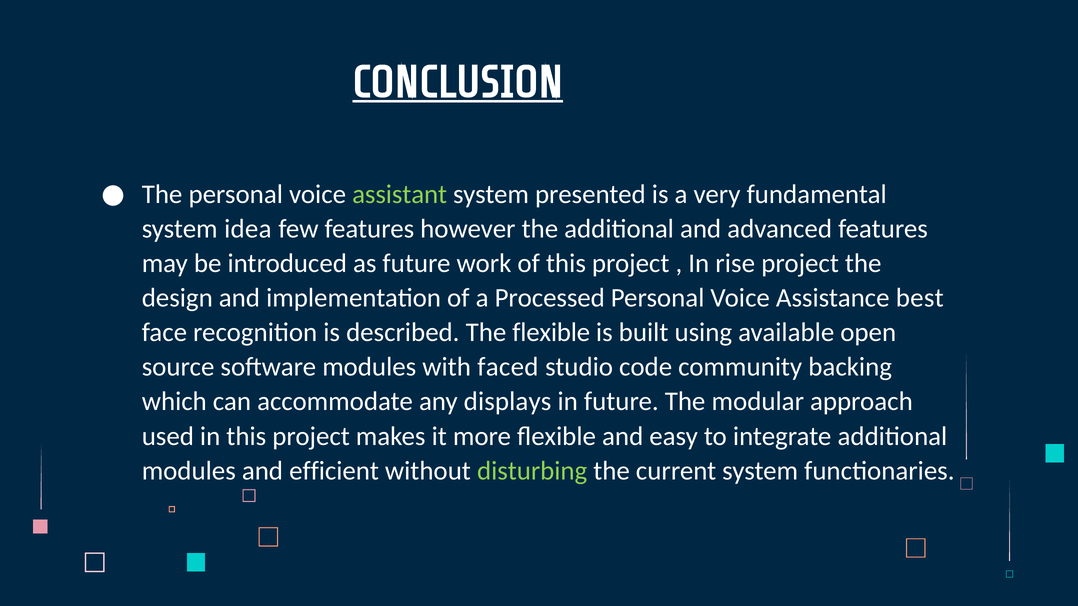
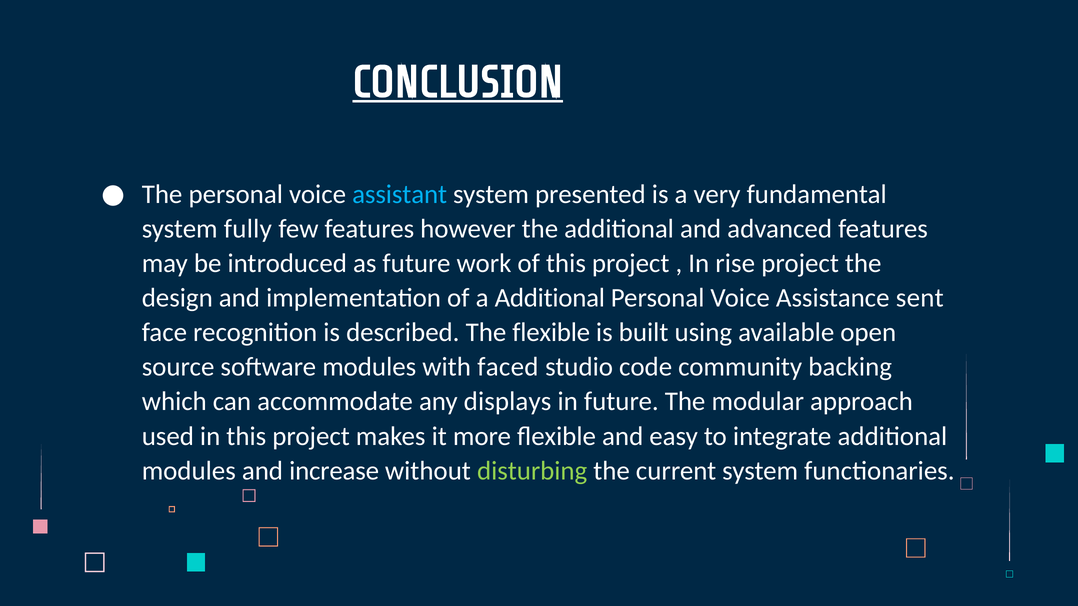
assistant colour: light green -> light blue (400, 194)
idea: idea -> fully (248, 229)
a Processed: Processed -> Additional (550, 298)
best: best -> sent (920, 298)
efficient: efficient -> increase (334, 471)
